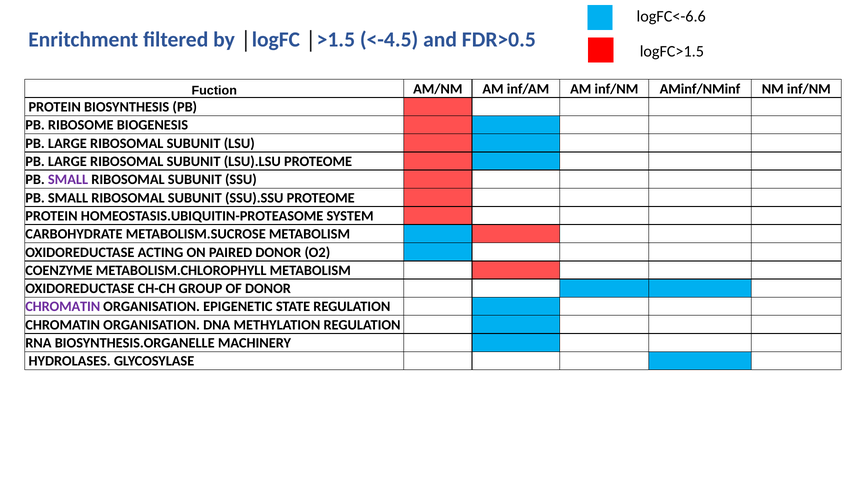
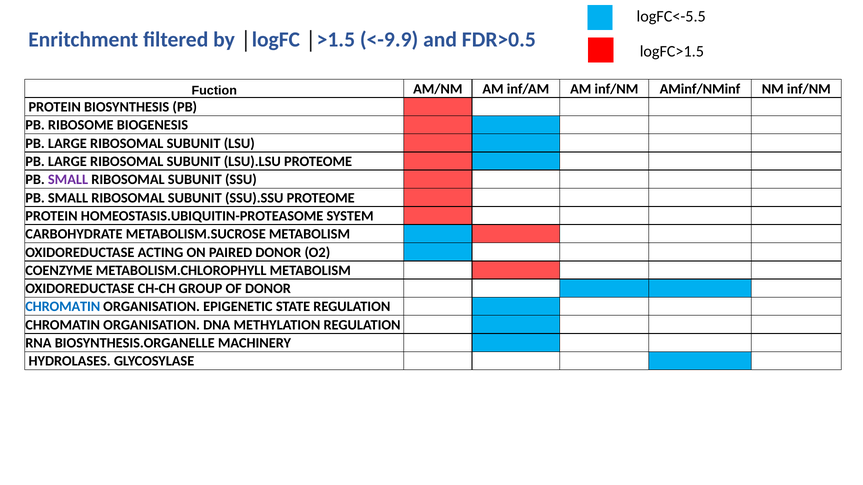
logFC<-6.6: logFC<-6.6 -> logFC<-5.5 (671, 17)
<-4.5: <-4.5 -> <-9.9 (389, 39)
CHROMATIN colour: purple -> blue (63, 307)
